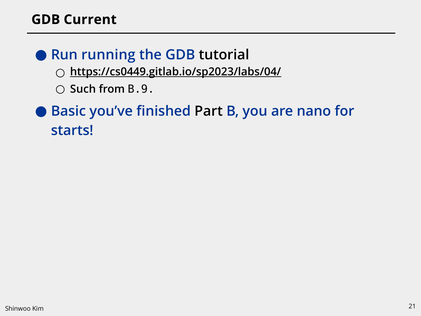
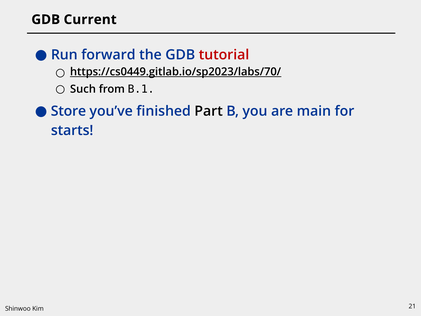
running: running -> forward (108, 55)
tutorial colour: black -> red (224, 55)
https://cs0449.gitlab.io/sp2023/labs/04/: https://cs0449.gitlab.io/sp2023/labs/04/ -> https://cs0449.gitlab.io/sp2023/labs/70/ (176, 72)
B.9: B.9 -> B.1 (141, 89)
Basic: Basic -> Store (68, 111)
nano: nano -> main (314, 111)
